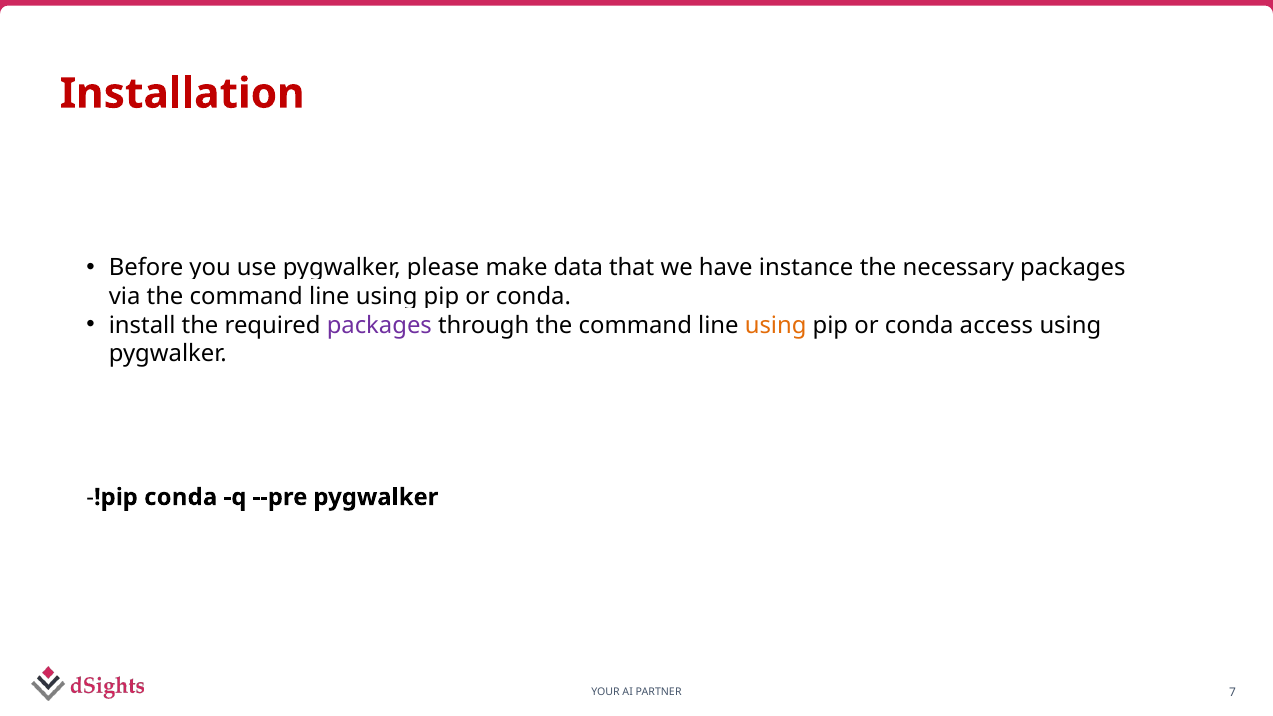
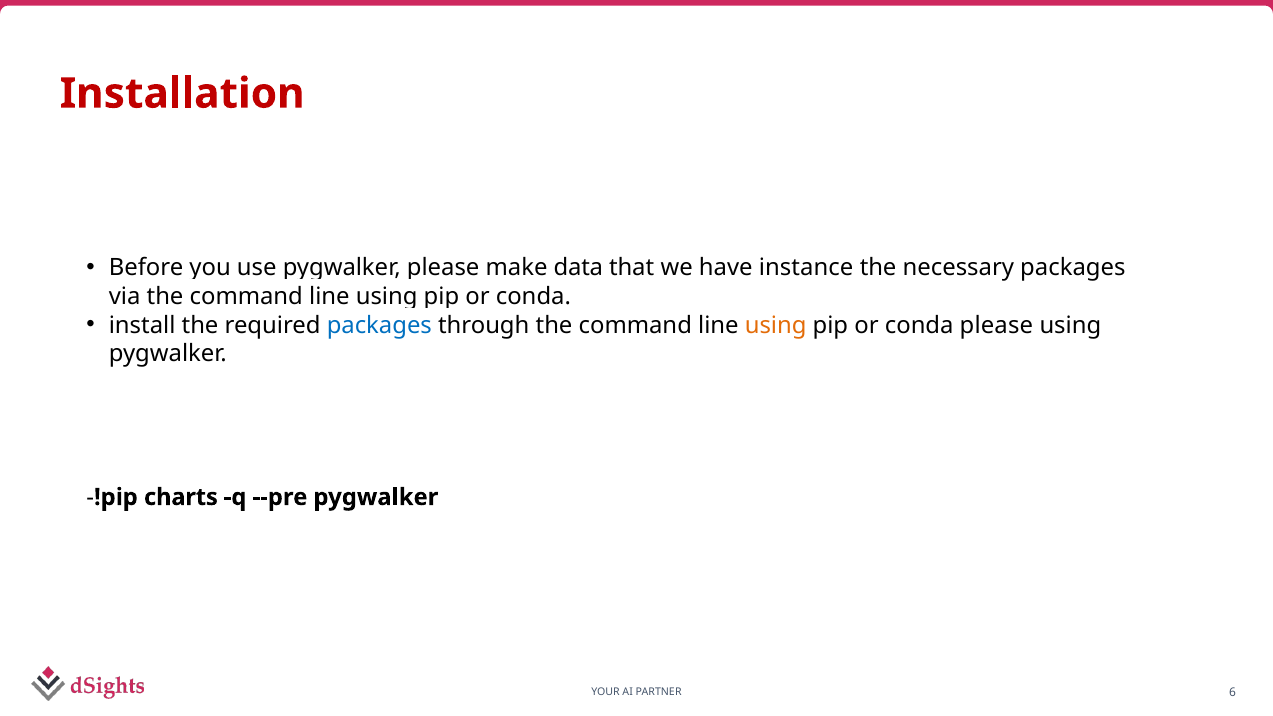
packages colour: purple -> blue (379, 325)
conda access: access -> please (996, 325)
conda: conda -> charts (181, 497)
7: 7 -> 6 (1233, 693)
